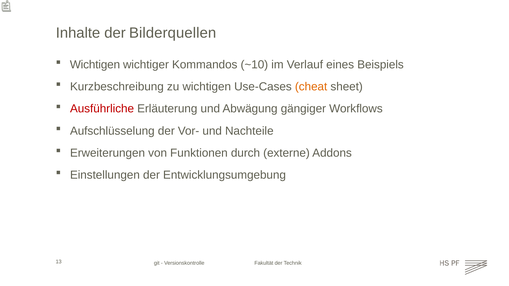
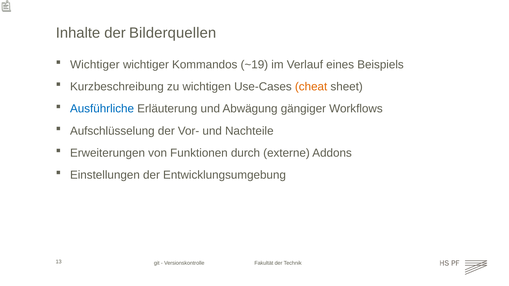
Wichtigen: Wichtigen -> Wichtiger (95, 65)
~10: ~10 -> ~19 (254, 65)
Ausführliche colour: red -> blue (102, 109)
